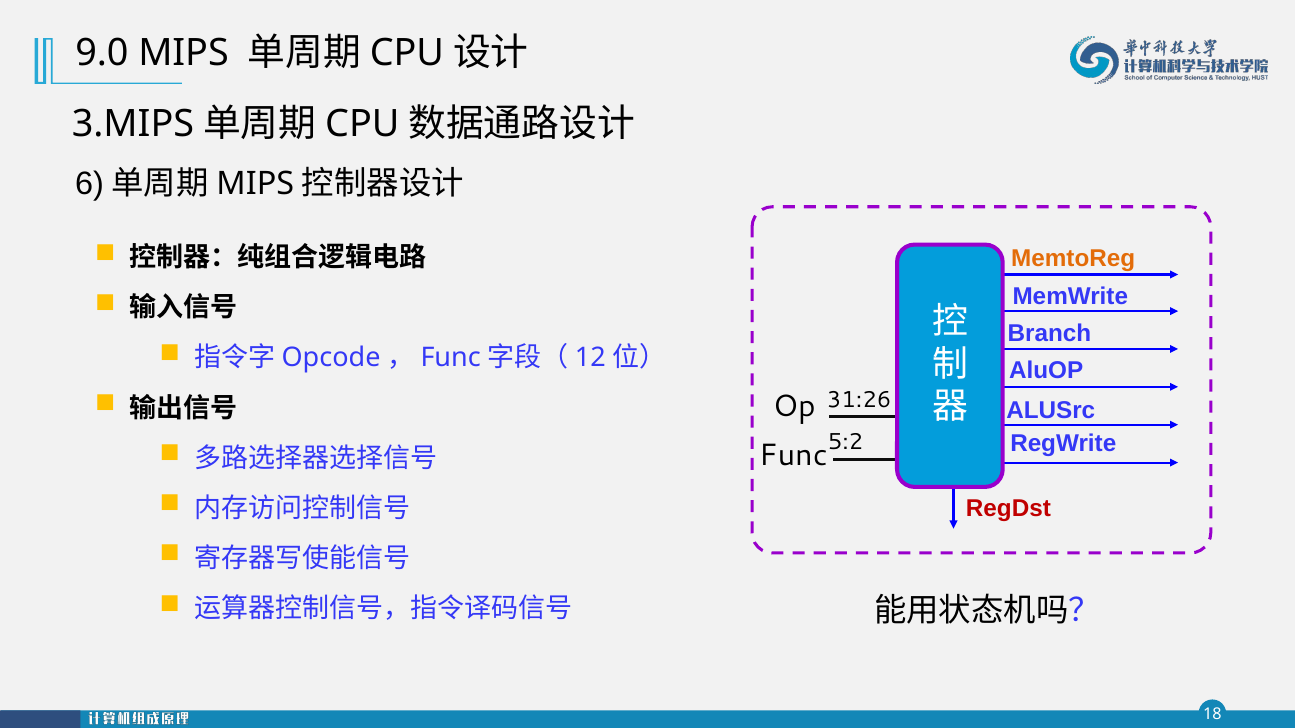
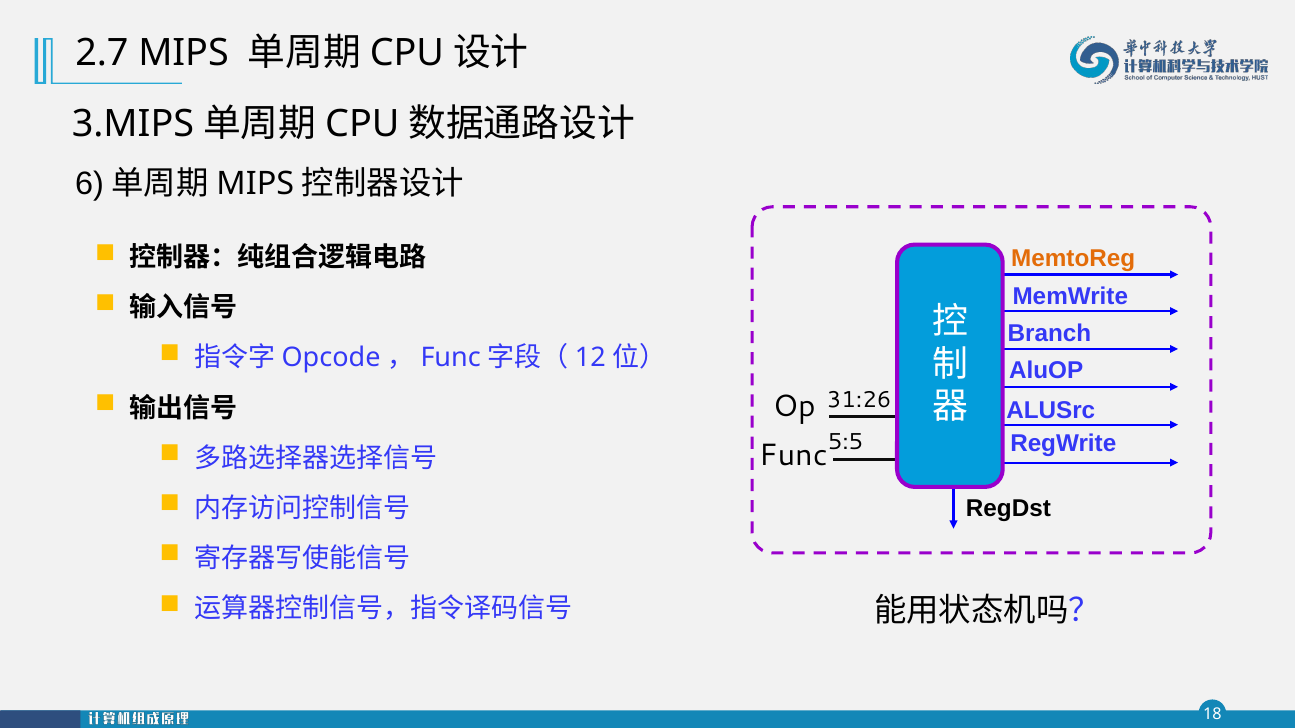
9.0: 9.0 -> 2.7 (102, 53)
5:2: 5:2 -> 5:5 (845, 442)
RegDst colour: red -> black (1008, 509)
